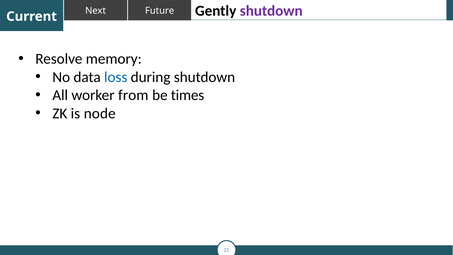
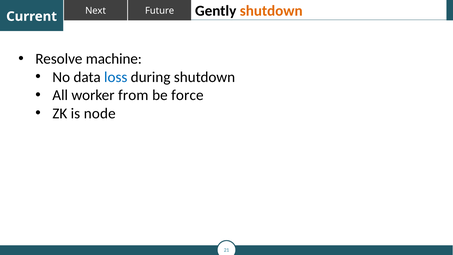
shutdown colour: purple -> orange (271, 11)
memory: memory -> machine (114, 59)
times: times -> force (187, 95)
